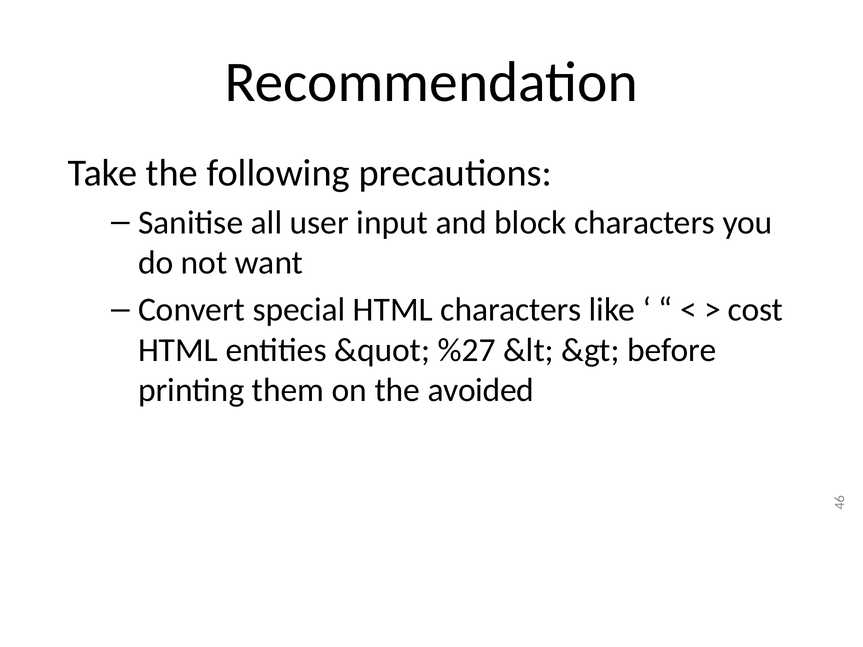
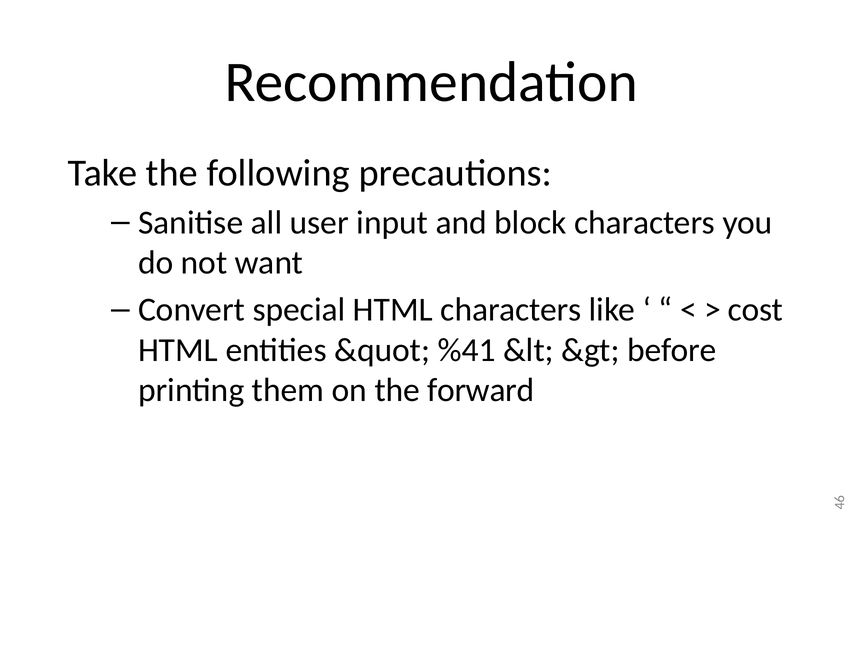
%27: %27 -> %41 (467, 350)
avoided: avoided -> forward (481, 390)
